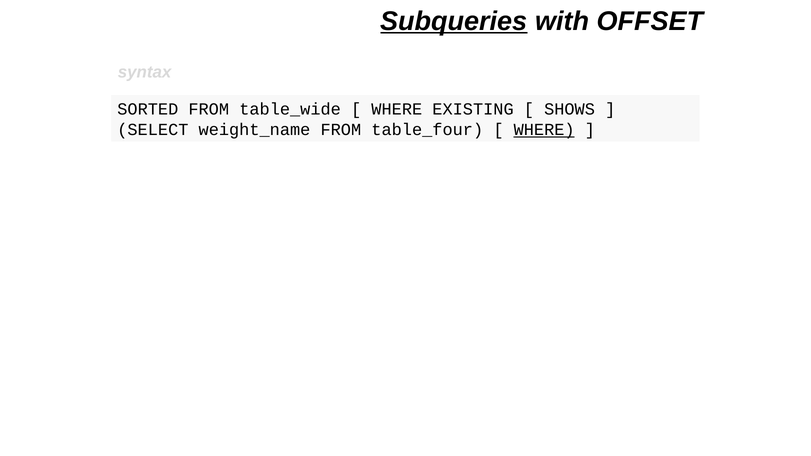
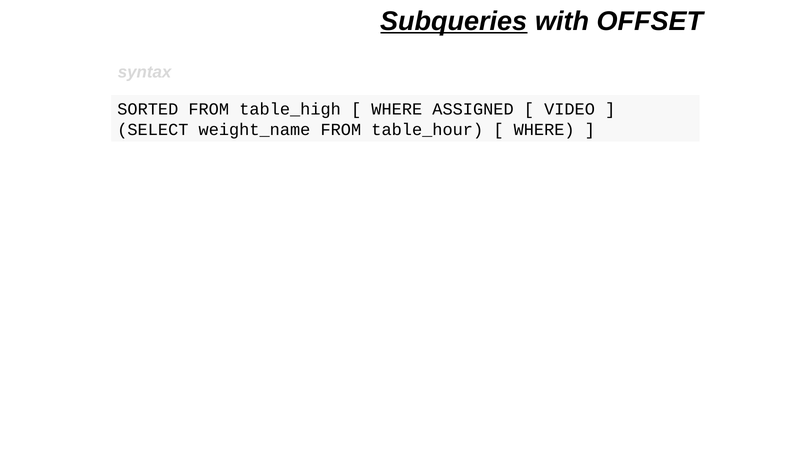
table_wide: table_wide -> table_high (290, 109)
EXISTING: EXISTING -> ASSIGNED (473, 109)
SHOWS: SHOWS -> VIDEO (570, 109)
table_four: table_four -> table_hour (427, 130)
WHERE underline: present -> none (544, 130)
